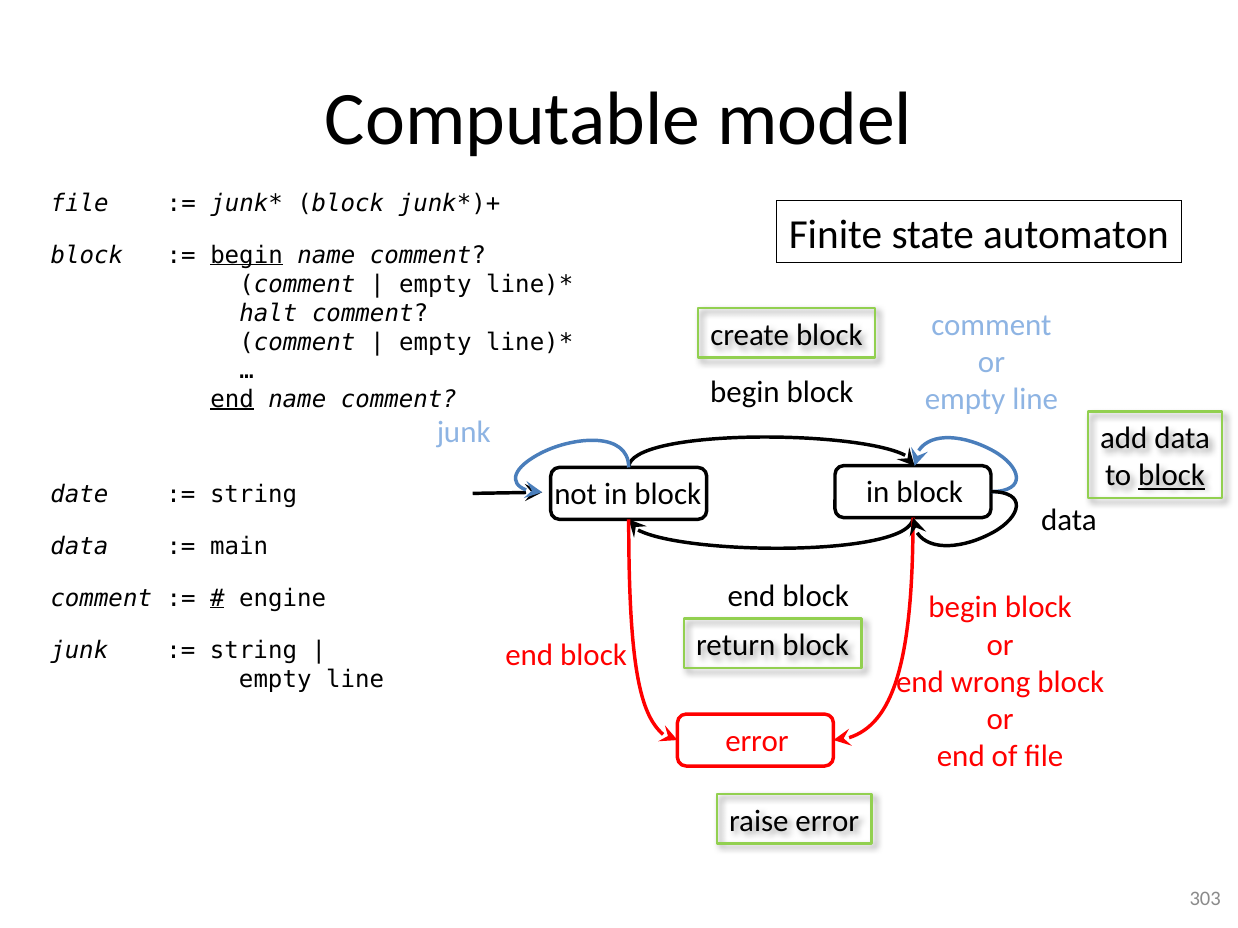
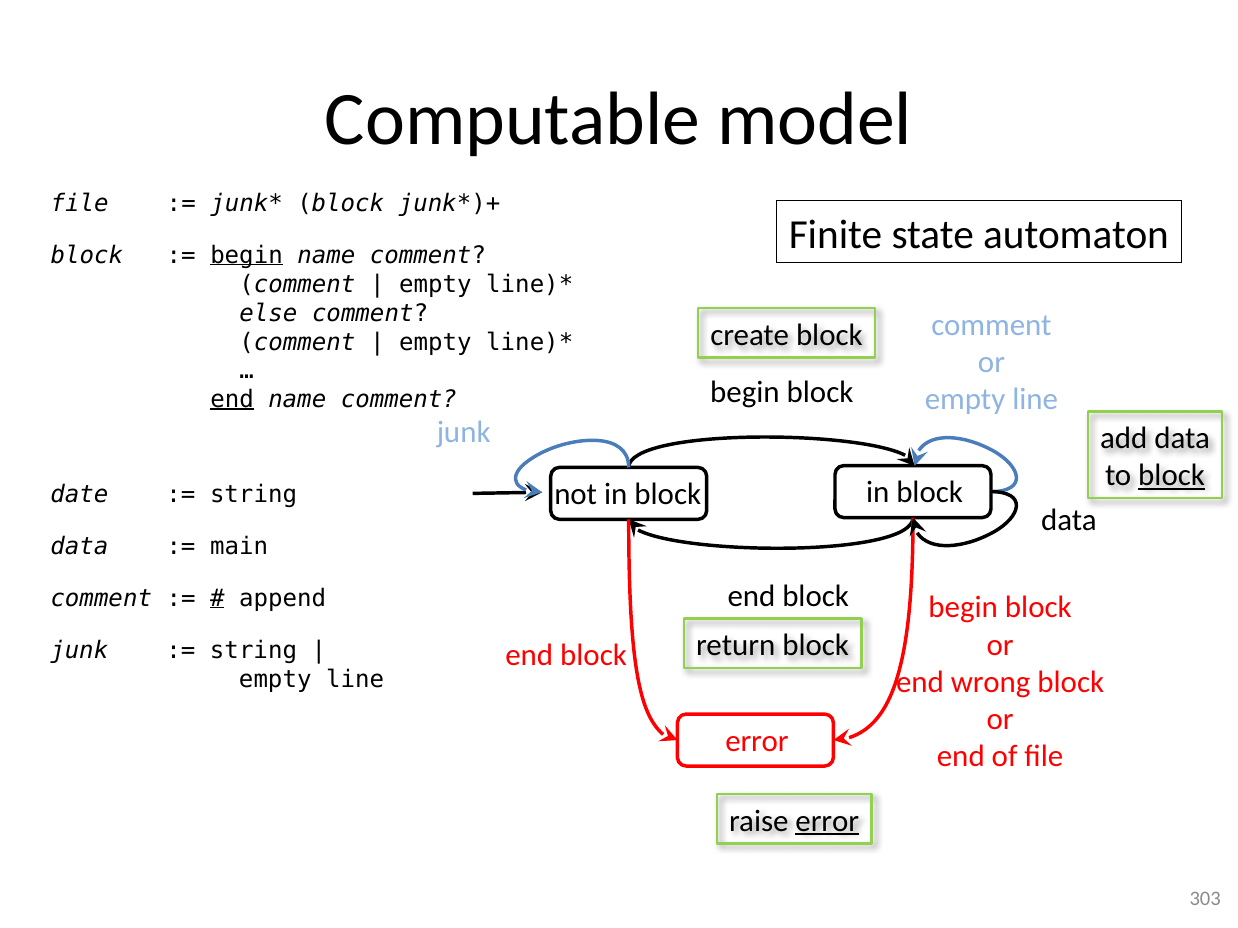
halt: halt -> else (268, 313)
engine: engine -> append (283, 599)
error underline: none -> present (827, 821)
